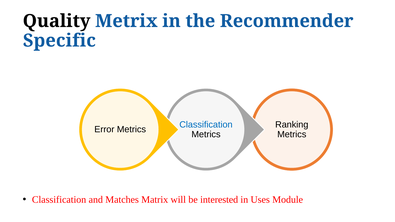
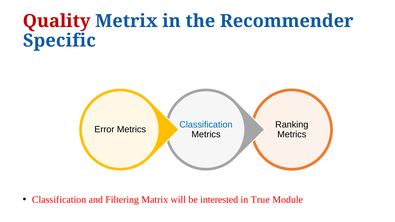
Quality colour: black -> red (57, 21)
Matches: Matches -> Filtering (122, 200)
Uses: Uses -> True (260, 200)
